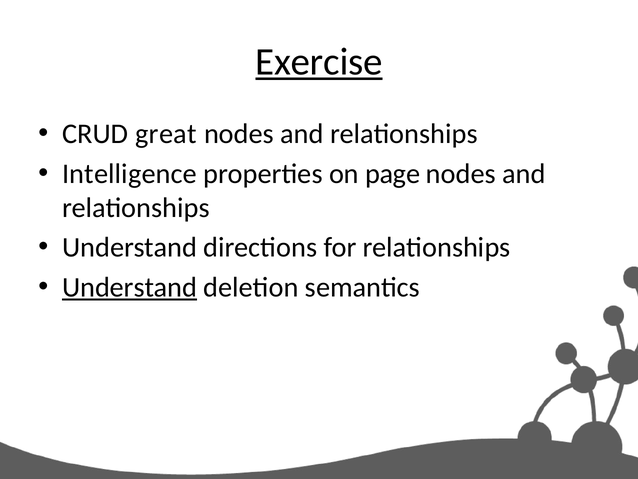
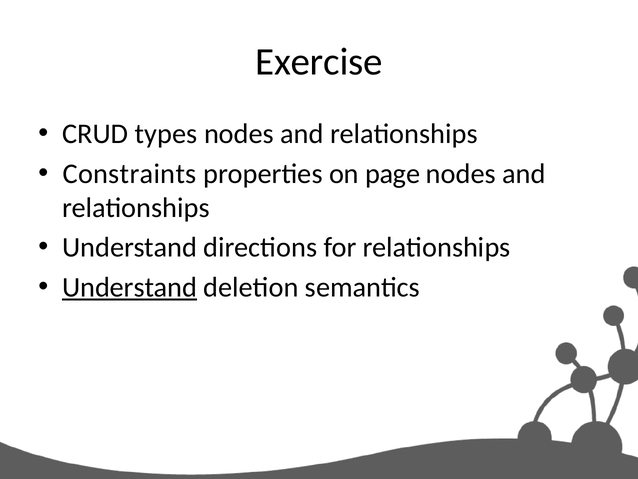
Exercise underline: present -> none (319, 62)
great: great -> types (166, 134)
Intelligence: Intelligence -> Constraints (129, 174)
